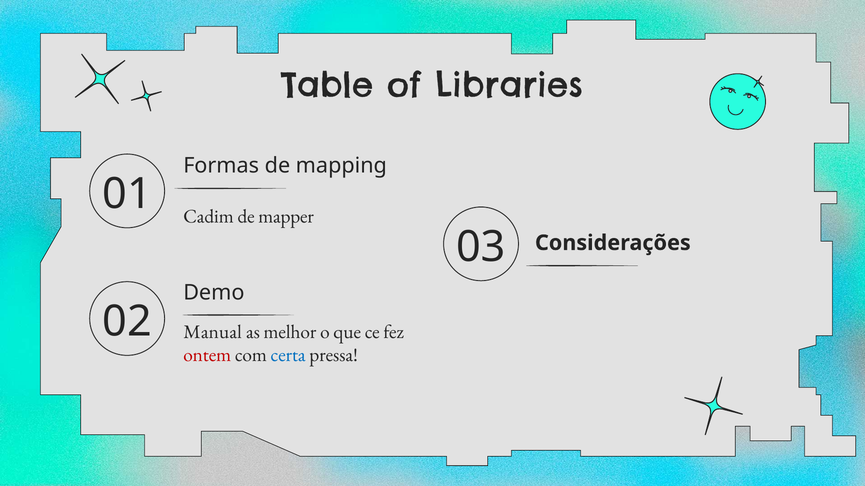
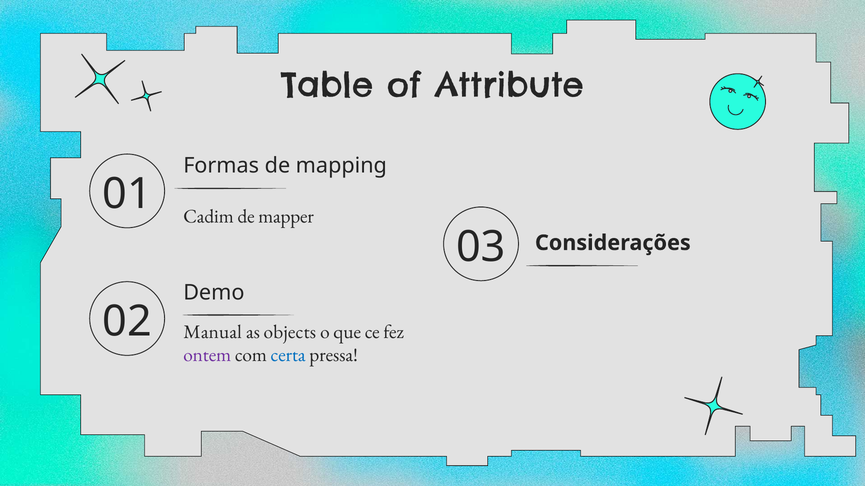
Libraries: Libraries -> Attribute (509, 86)
melhor: melhor -> objects (290, 332)
ontem colour: red -> purple (207, 355)
